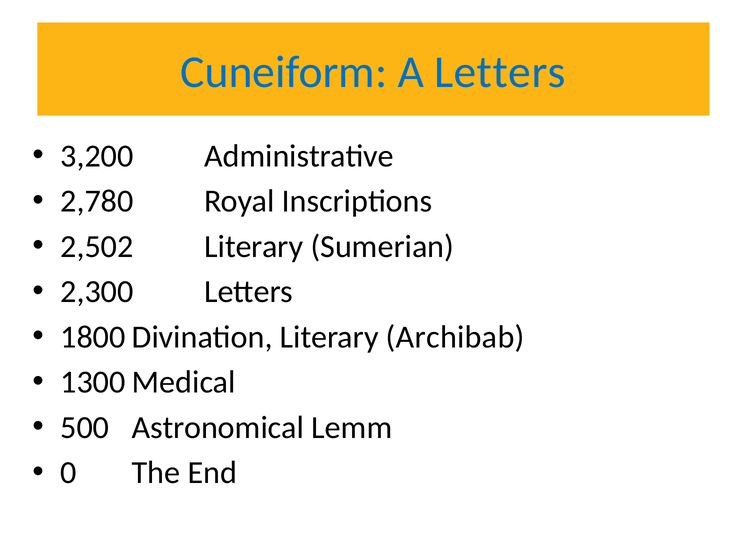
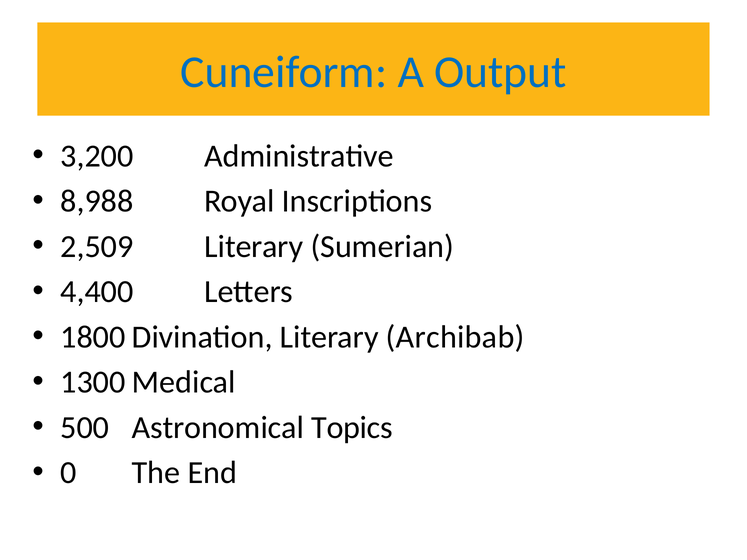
A Letters: Letters -> Output (500, 72)
2,780: 2,780 -> 8,988 (97, 201)
2,502: 2,502 -> 2,509 (97, 247)
2,300: 2,300 -> 4,400 (97, 292)
Lemm: Lemm -> Topics (352, 428)
